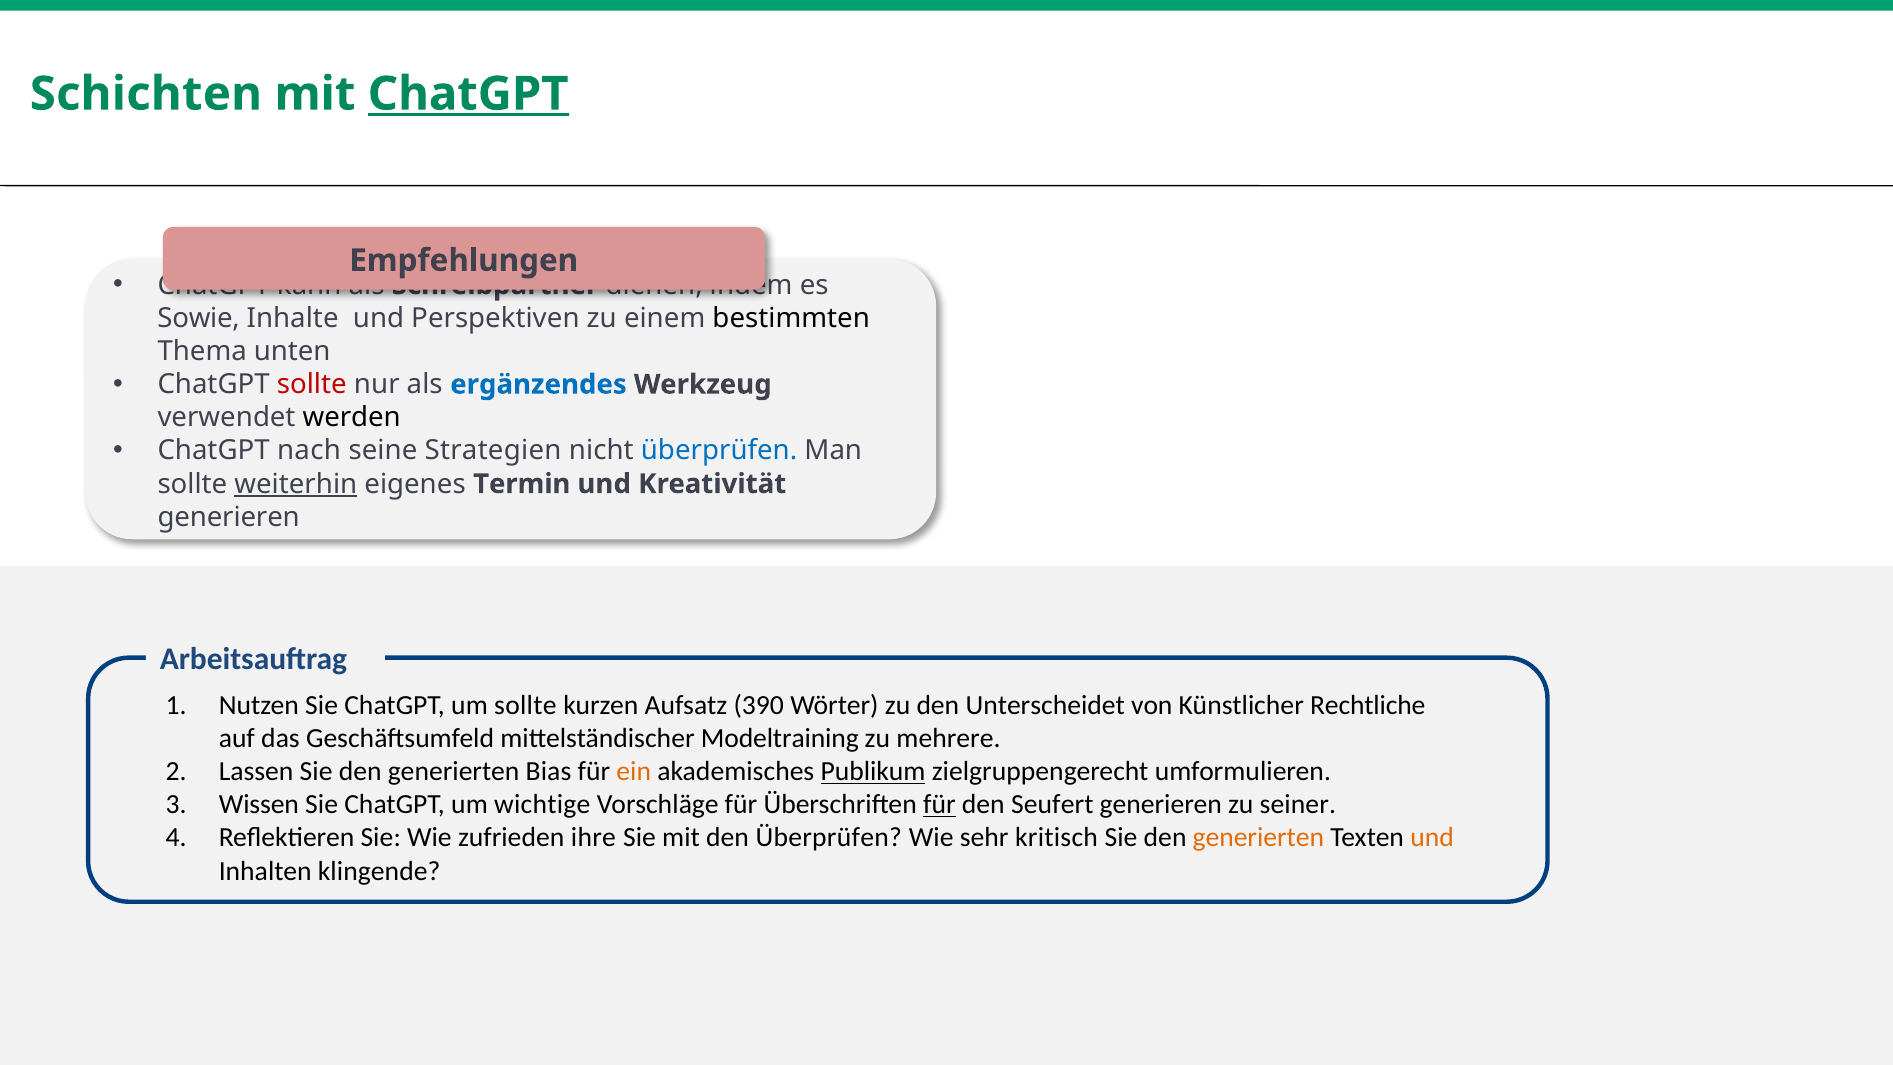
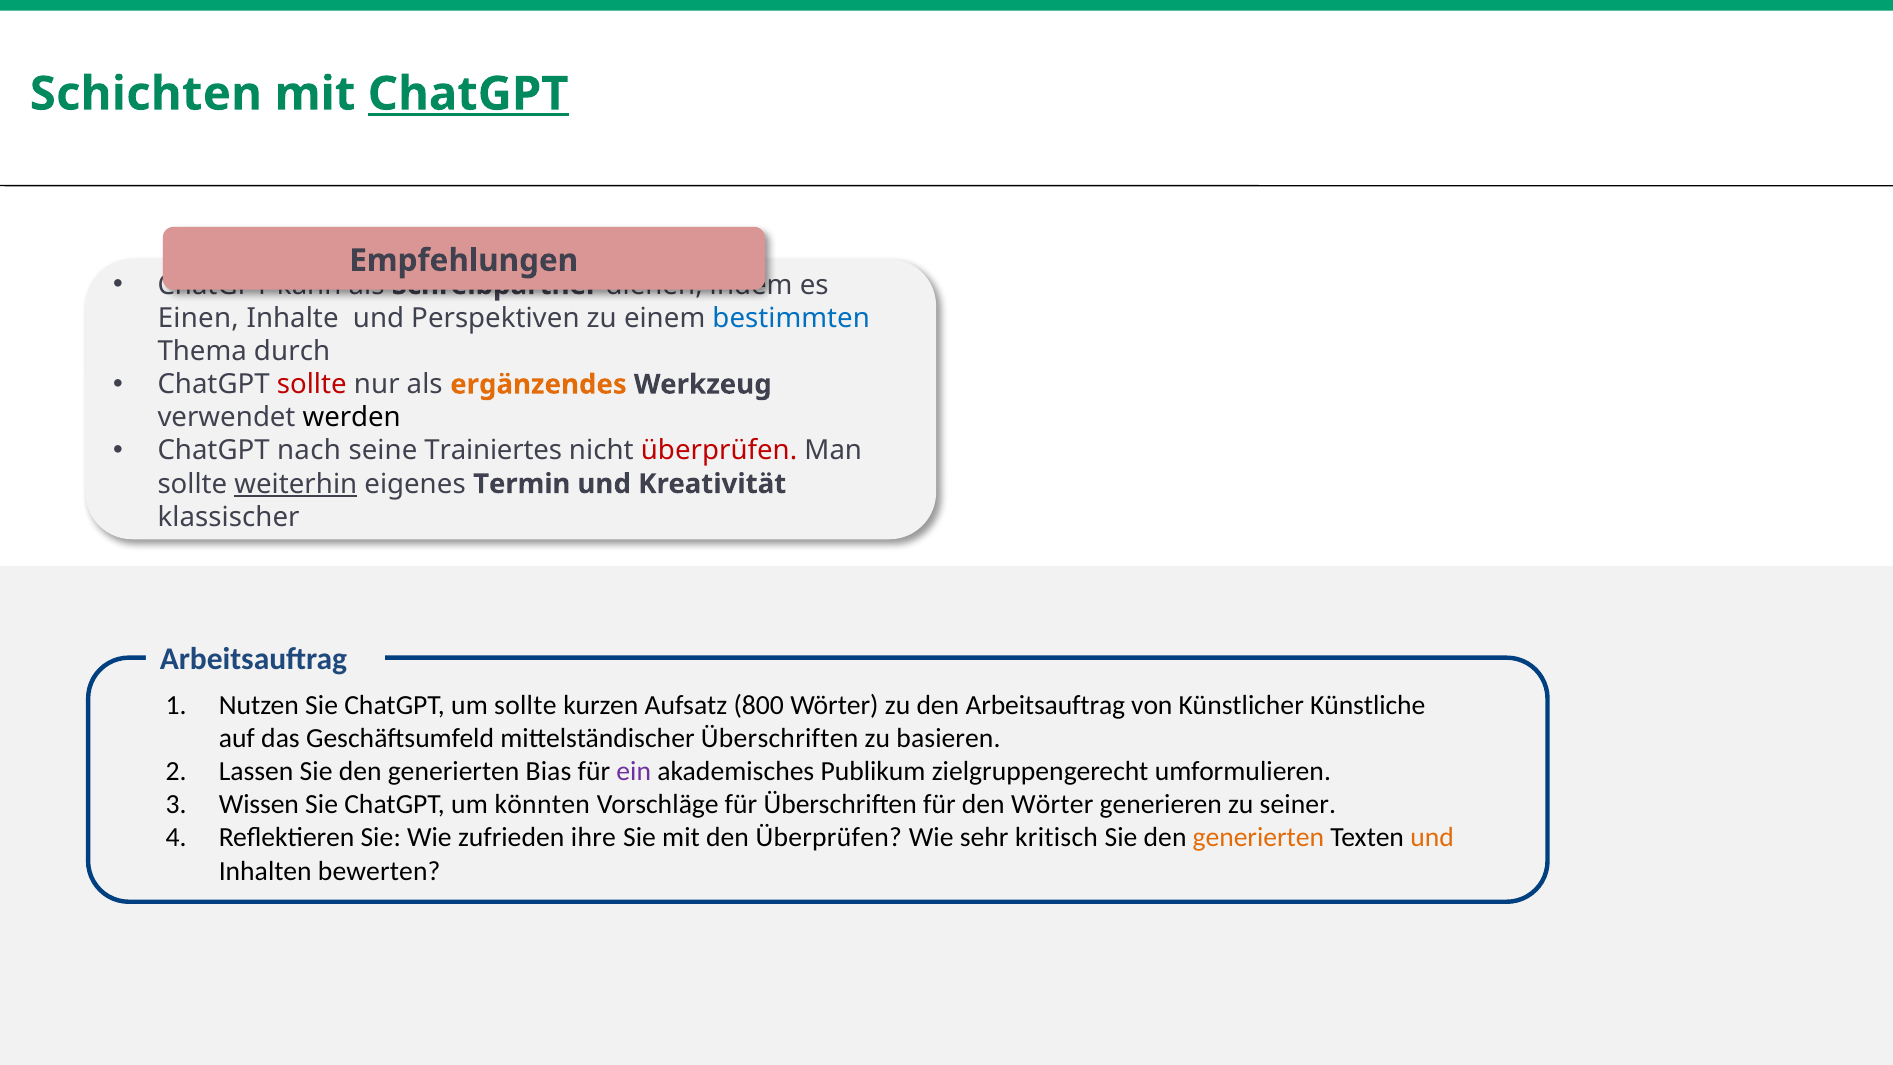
Sowie: Sowie -> Einen (198, 318)
bestimmten colour: black -> blue (791, 318)
unten: unten -> durch (292, 351)
ergänzendes colour: blue -> orange (538, 384)
Strategien: Strategien -> Trainiertes (493, 451)
überprüfen colour: blue -> red (719, 451)
generieren: generieren -> klassischer (229, 517)
390: 390 -> 800 (759, 705)
den Unterscheidet: Unterscheidet -> Arbeitsauftrag (1045, 705)
Rechtliche: Rechtliche -> Künstliche (1368, 705)
mittelständischer Modeltraining: Modeltraining -> Überschriften (780, 738)
mehrere: mehrere -> basieren (949, 738)
ein colour: orange -> purple (634, 771)
Publikum underline: present -> none (873, 771)
wichtige: wichtige -> könnten (542, 805)
für underline: present -> none (939, 805)
den Seufert: Seufert -> Wörter (1052, 805)
klingende: klingende -> bewerten (379, 871)
